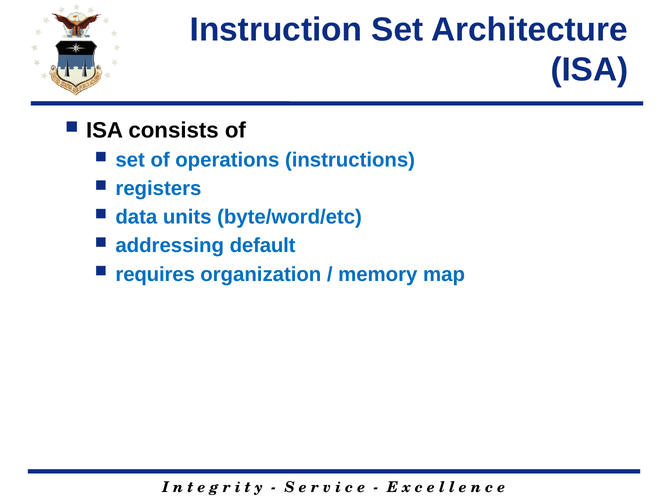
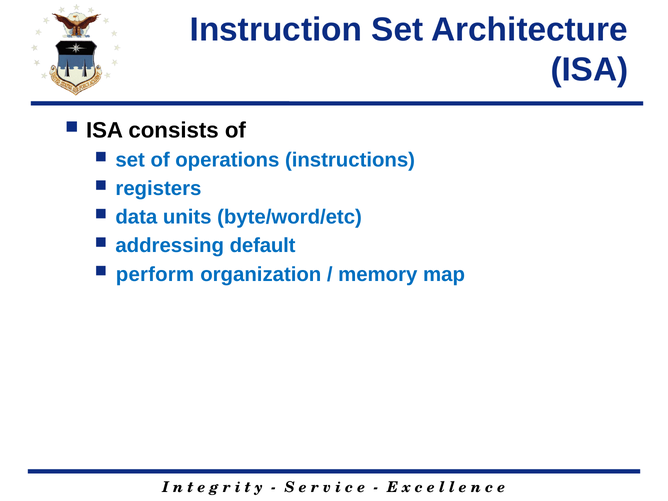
requires: requires -> perform (155, 274)
